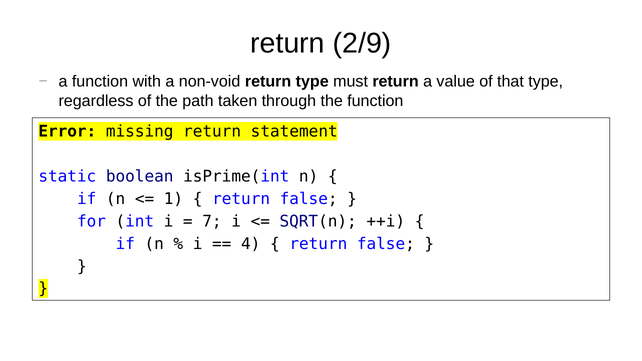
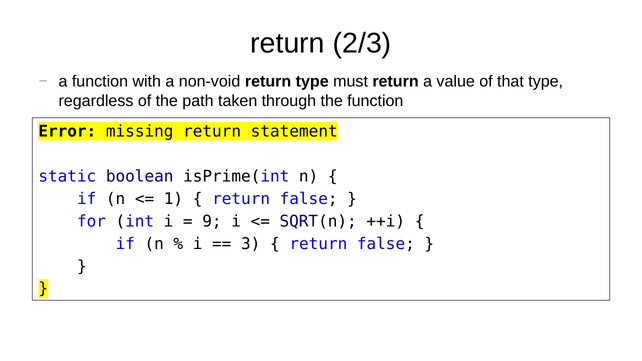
2/9: 2/9 -> 2/3 (362, 43)
7: 7 -> 9 (212, 221)
4: 4 -> 3 (251, 244)
